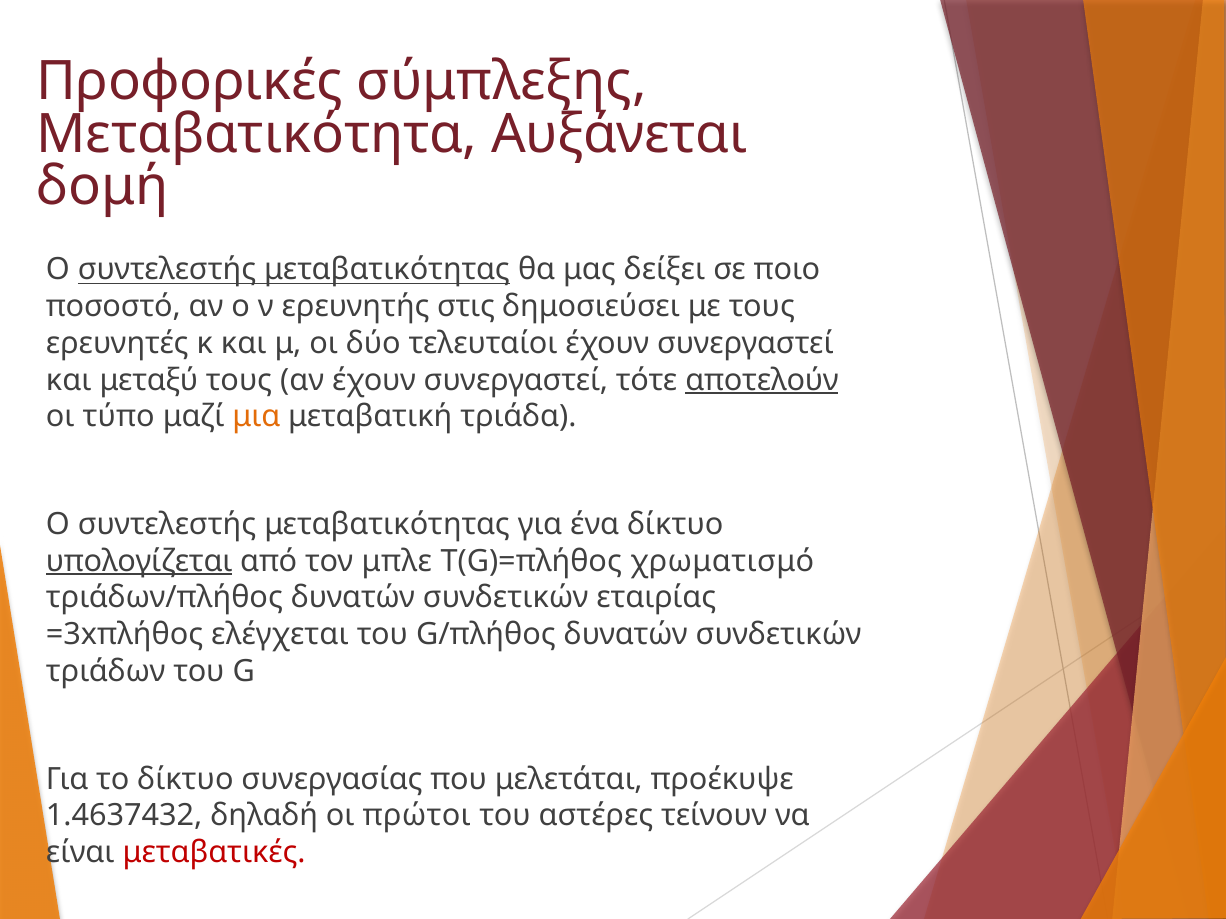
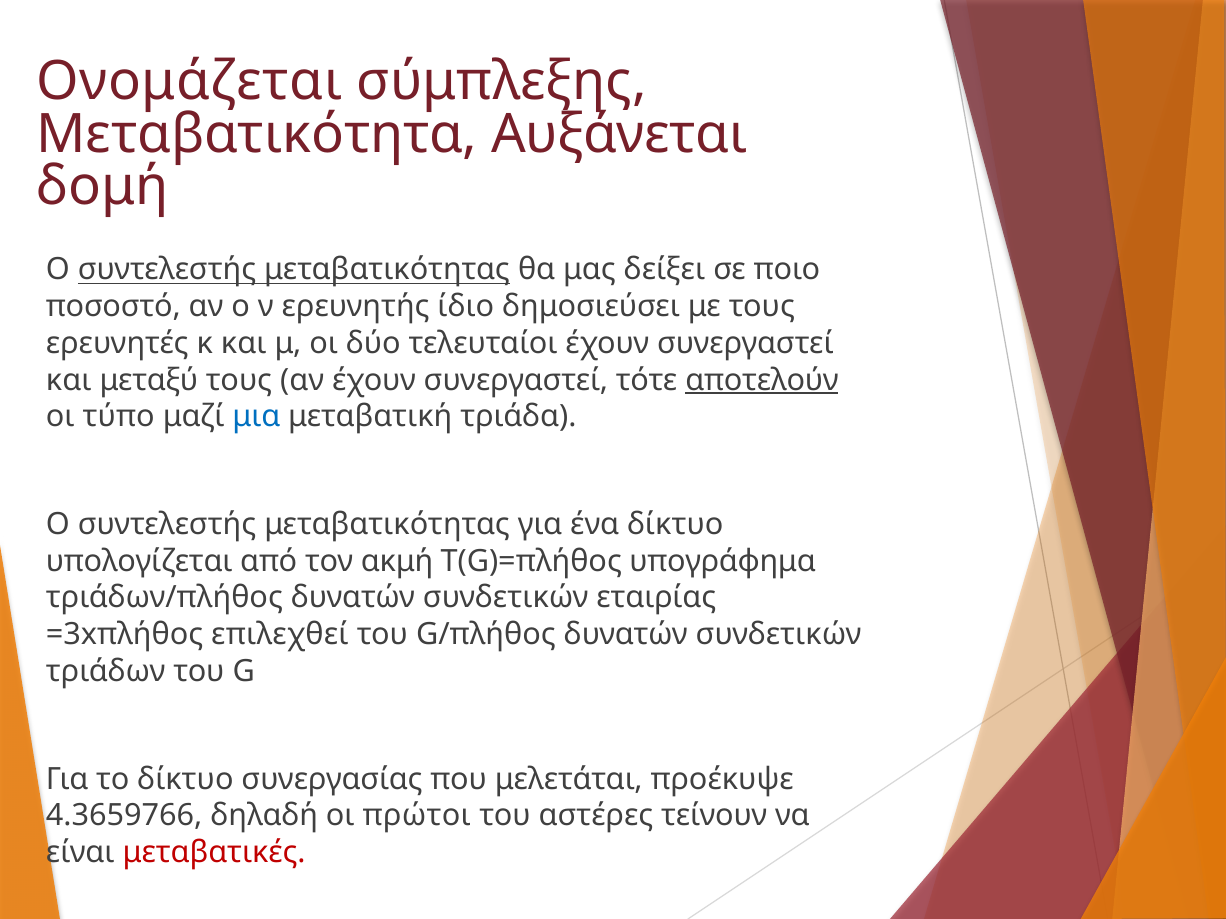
Προφορικές: Προφορικές -> Ονομάζεται (189, 82)
στις: στις -> ίδιο (466, 307)
μια colour: orange -> blue (256, 417)
υπολογίζεται underline: present -> none (139, 561)
μπλε: μπλε -> ακμή (397, 561)
χρωματισμό: χρωματισμό -> υπογράφημα (723, 561)
ελέγχεται: ελέγχεται -> επιλεχθεί (280, 635)
1.4637432: 1.4637432 -> 4.3659766 (124, 816)
